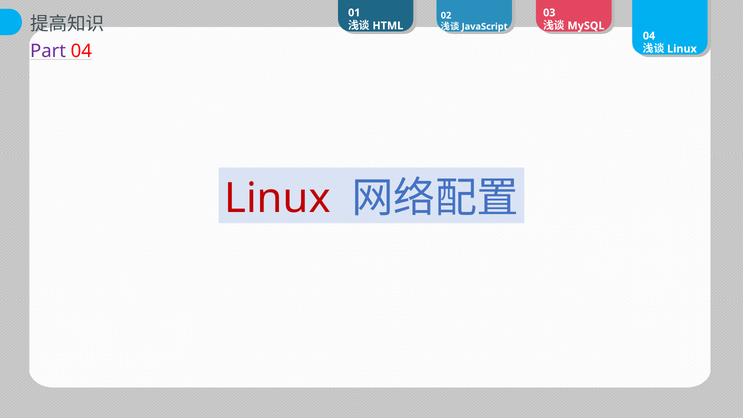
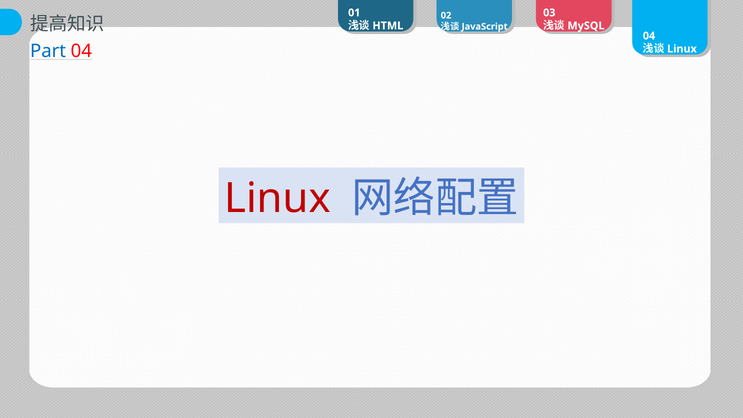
Part colour: purple -> blue (48, 51)
